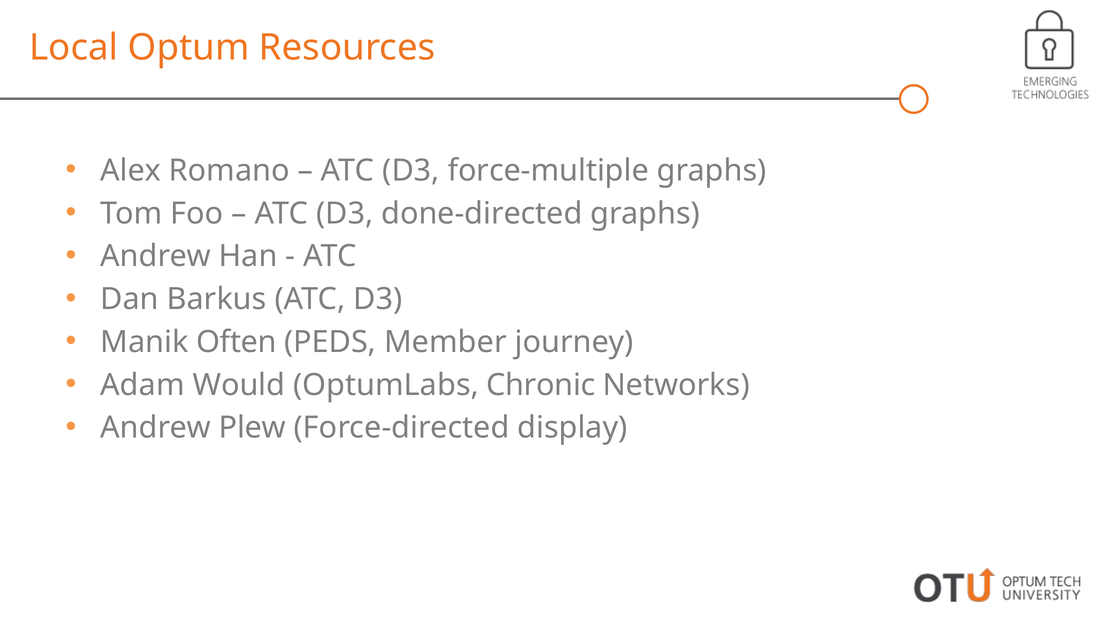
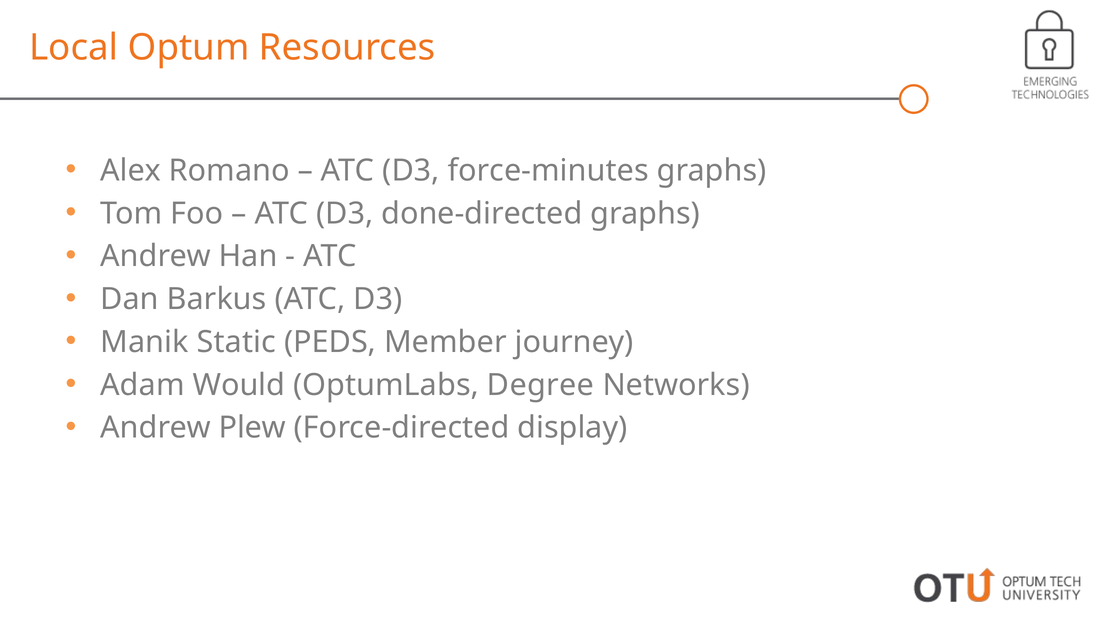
force-multiple: force-multiple -> force-minutes (548, 171)
Often: Often -> Static (236, 342)
Chronic: Chronic -> Degree (541, 385)
